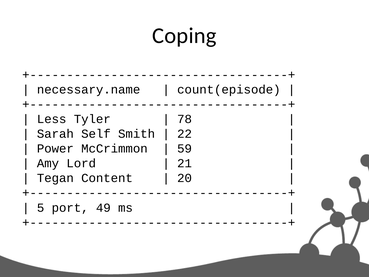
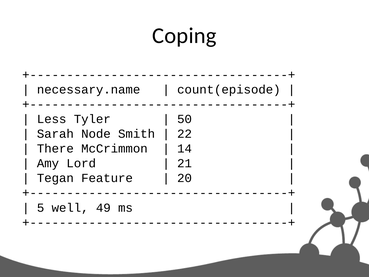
78: 78 -> 50 (185, 119)
Self: Self -> Node (96, 134)
Power: Power -> There (55, 148)
59: 59 -> 14 (185, 148)
Content: Content -> Feature (107, 178)
port: port -> well (70, 208)
